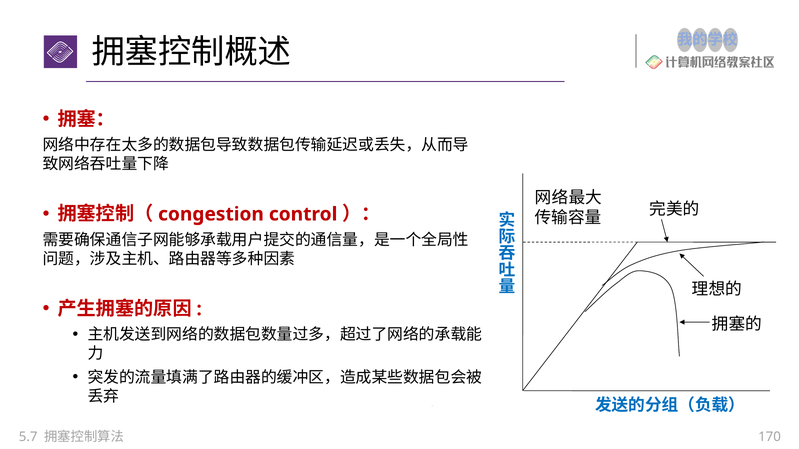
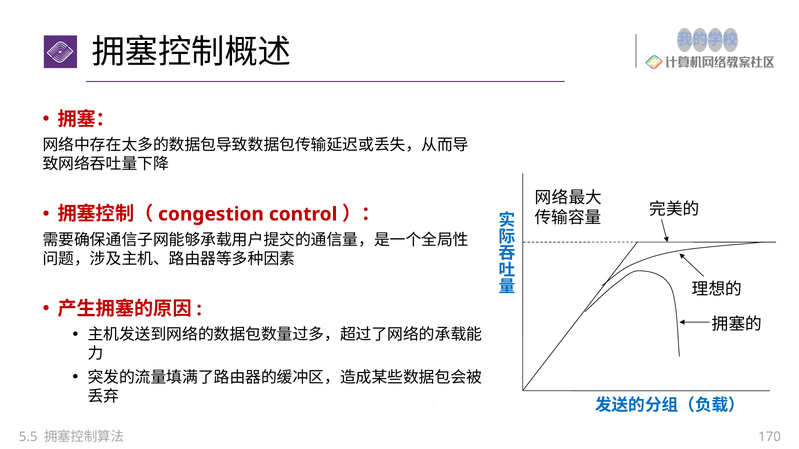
5.7: 5.7 -> 5.5 (28, 437)
